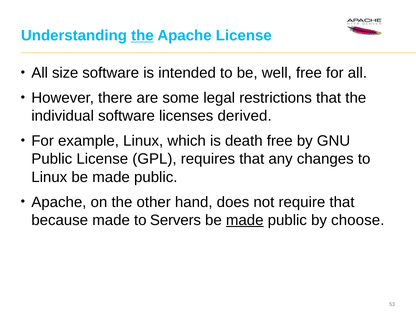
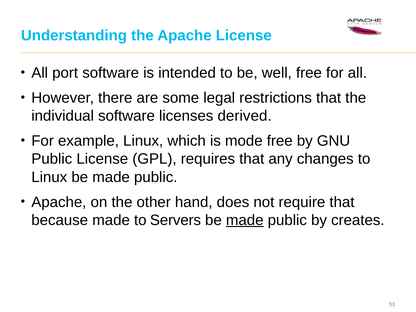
the underline: present -> none (142, 36)
size: size -> port (65, 73)
death: death -> mode (244, 141)
choose: choose -> creates (358, 220)
